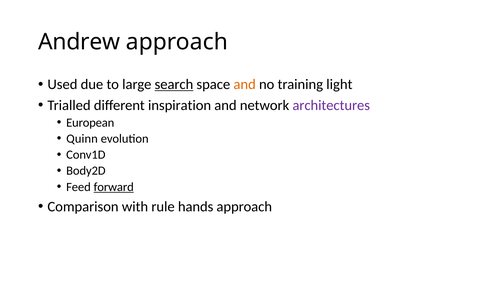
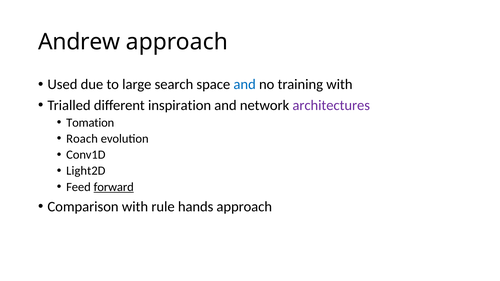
search underline: present -> none (174, 85)
and colour: orange -> blue (245, 85)
training light: light -> with (339, 85)
European: European -> Tomation (90, 123)
Quinn: Quinn -> Roach (82, 139)
Body2D: Body2D -> Light2D (86, 171)
